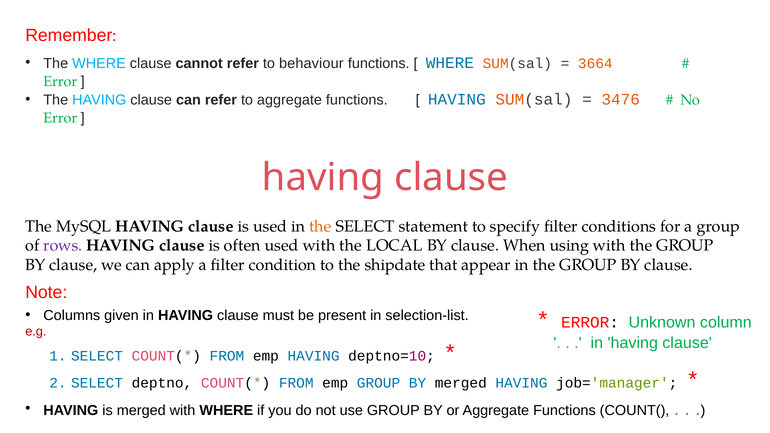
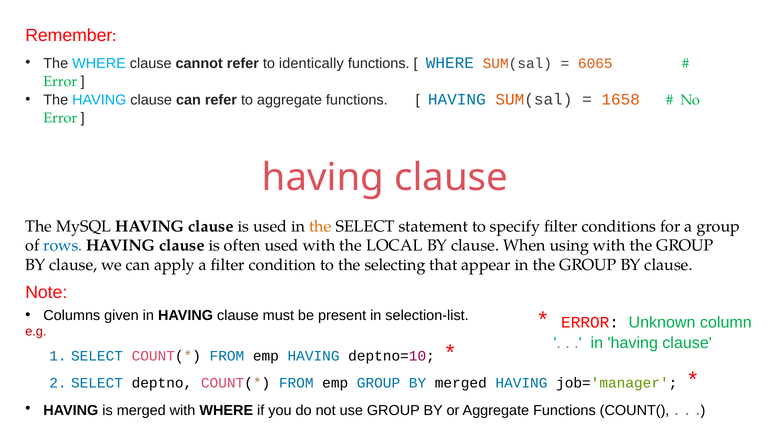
behaviour: behaviour -> identically (311, 64)
3664: 3664 -> 6065 (595, 64)
3476: 3476 -> 1658 (621, 100)
rows colour: purple -> blue (63, 246)
shipdate: shipdate -> selecting (395, 265)
